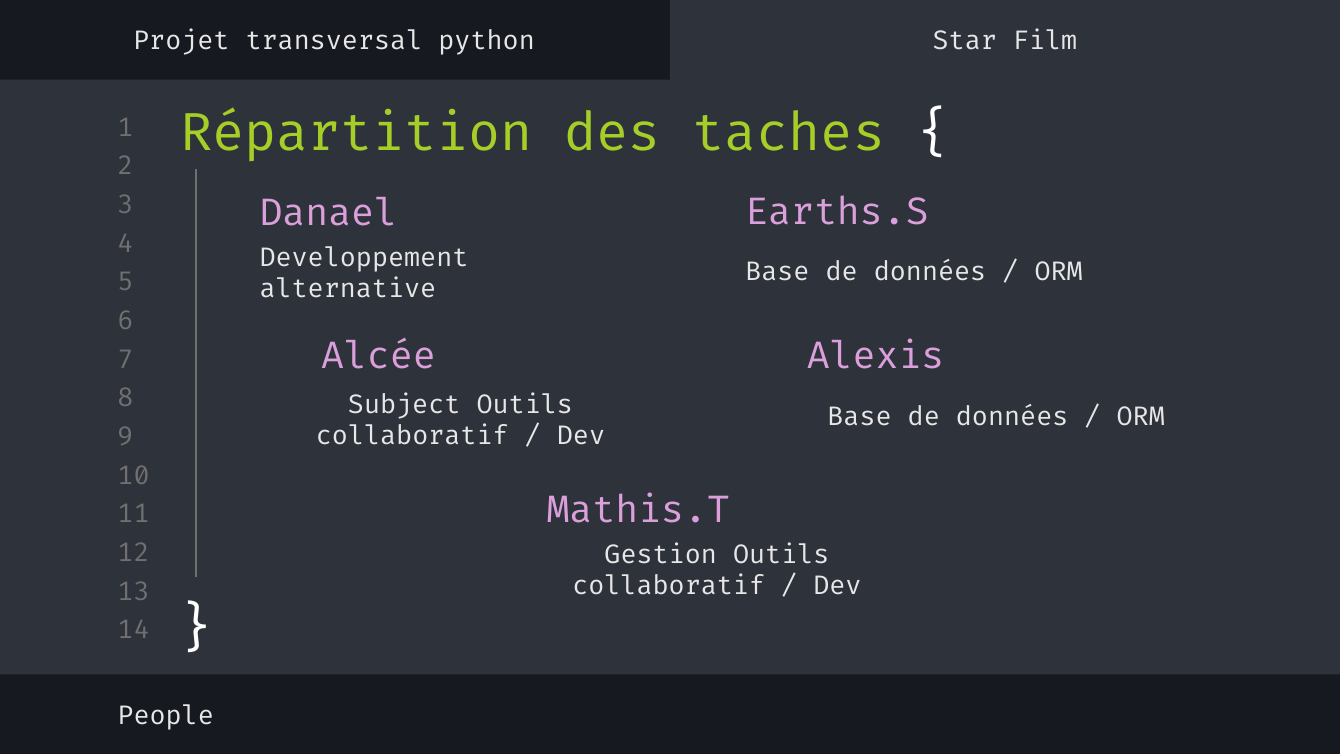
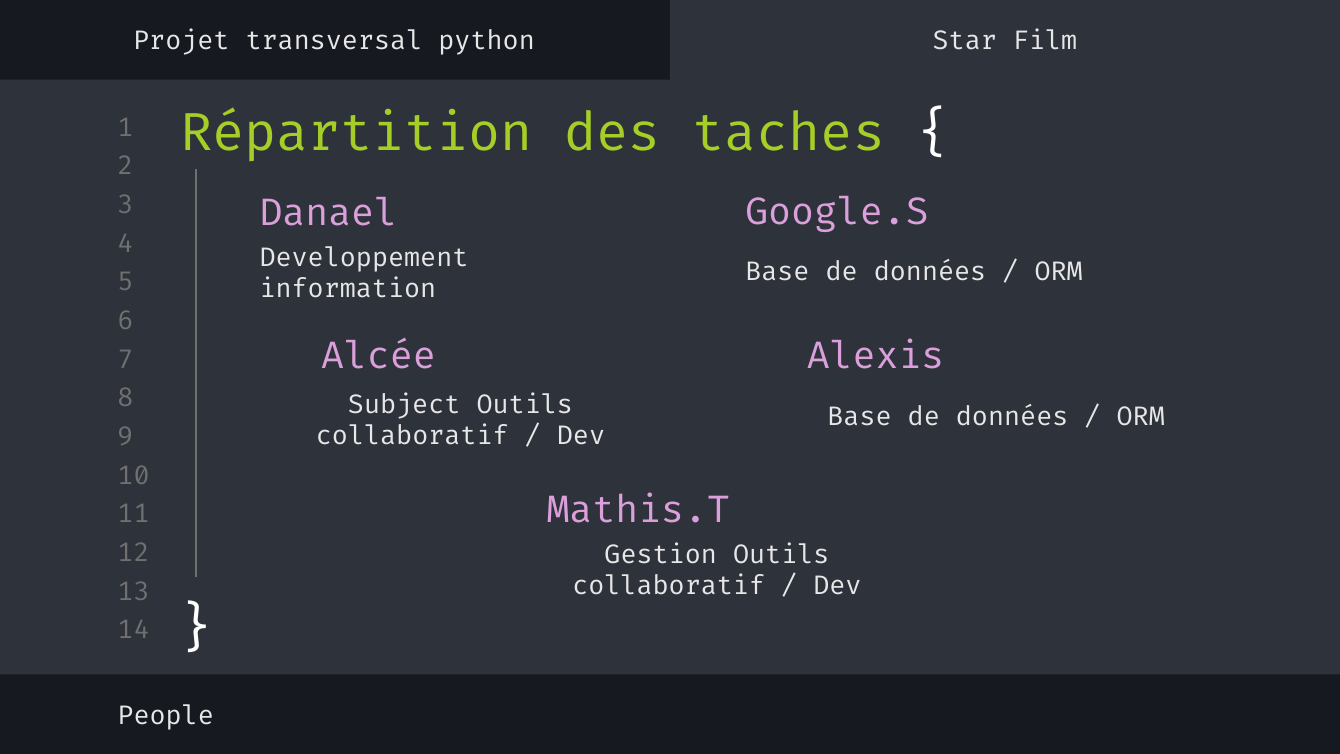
Earths.S: Earths.S -> Google.S (837, 212)
alternative: alternative -> information (348, 289)
